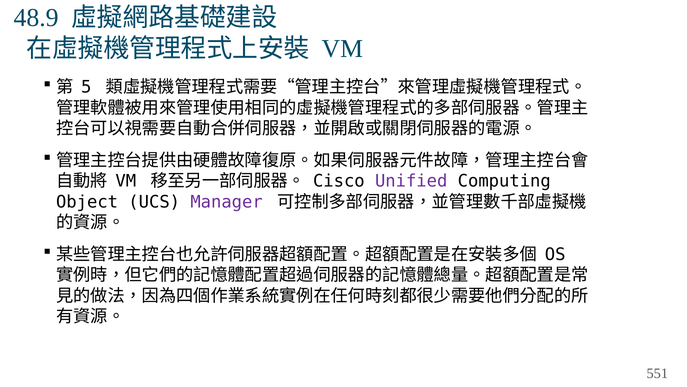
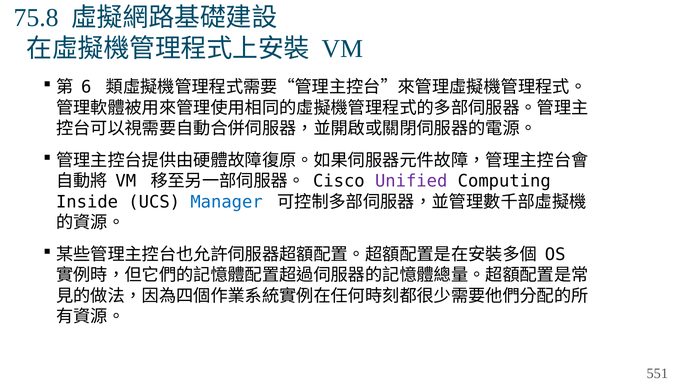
48.9: 48.9 -> 75.8 (36, 18)
5: 5 -> 6 (86, 87)
Object: Object -> Inside (87, 202)
Manager colour: purple -> blue (227, 202)
